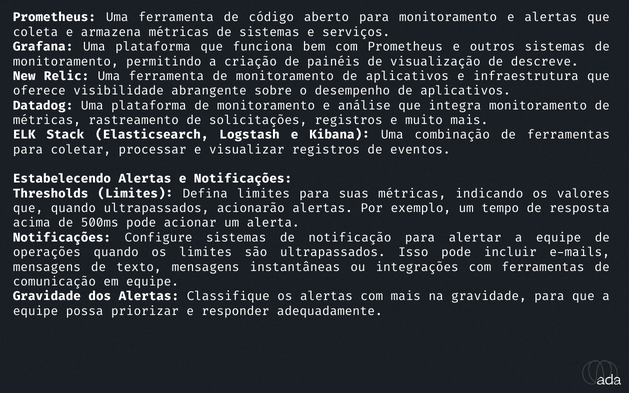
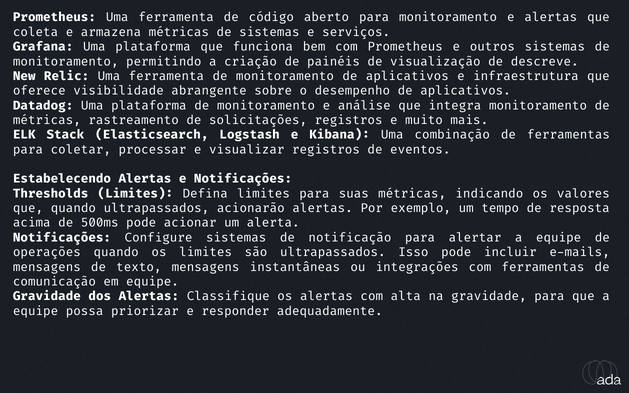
com mais: mais -> alta (406, 296)
